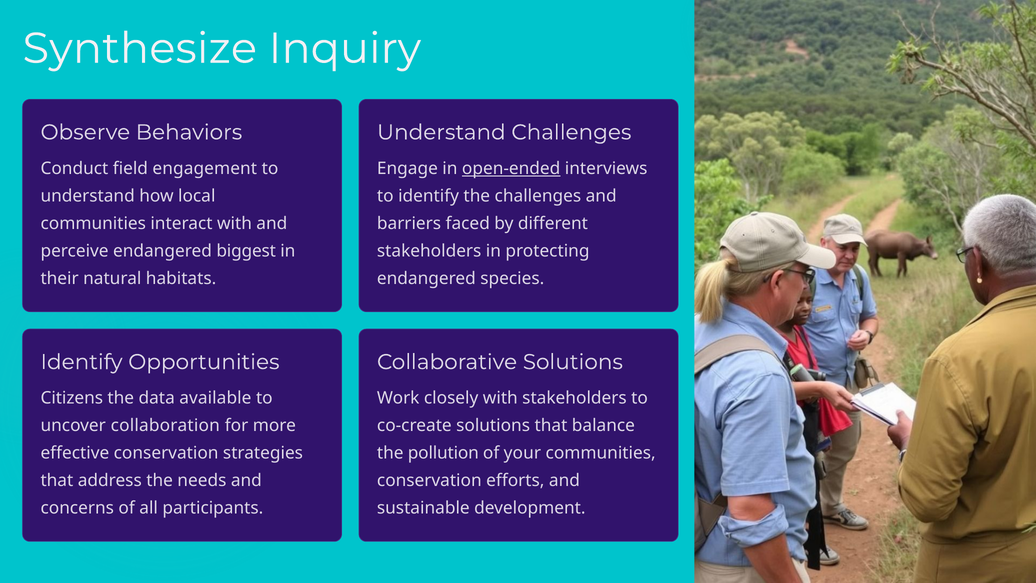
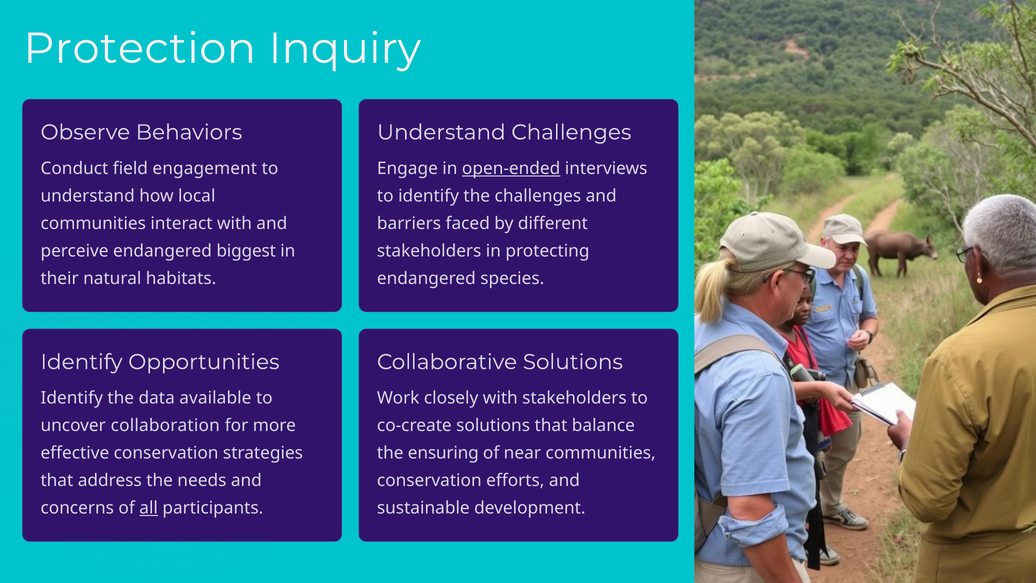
Synthesize: Synthesize -> Protection (140, 49)
Citizens: Citizens -> Identify (72, 398)
pollution: pollution -> ensuring (443, 453)
your: your -> near (522, 453)
all underline: none -> present (149, 508)
